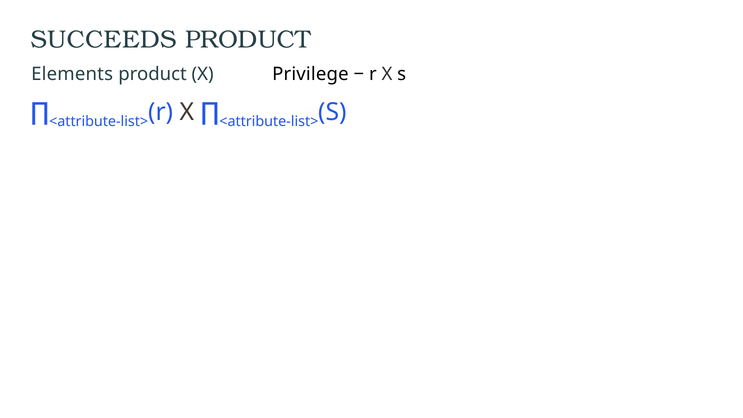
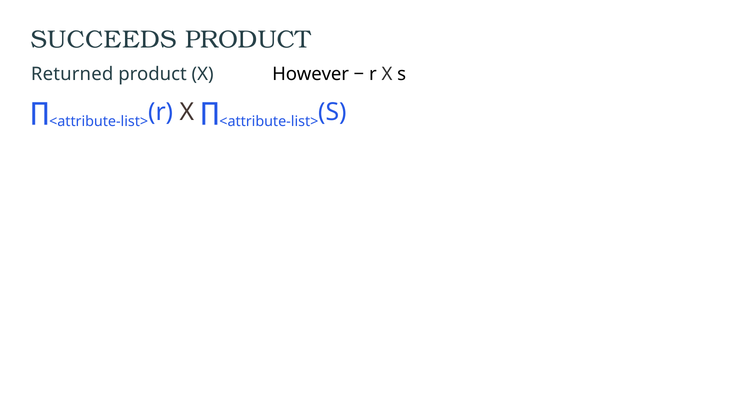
Elements: Elements -> Returned (72, 74)
Privilege: Privilege -> However (311, 74)
